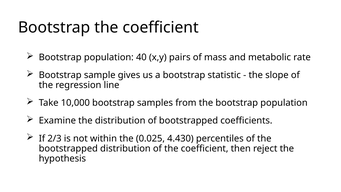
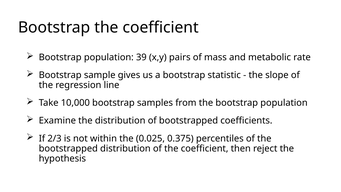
40: 40 -> 39 (141, 57)
4.430: 4.430 -> 0.375 (180, 138)
